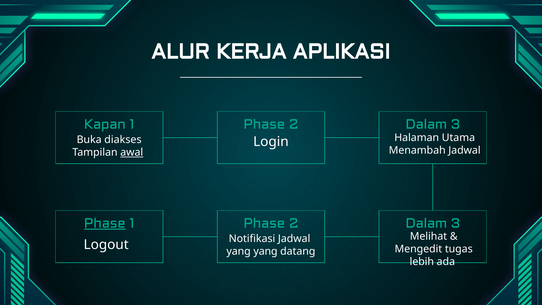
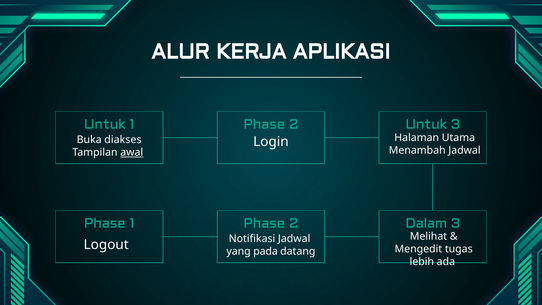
Kapan: Kapan -> Untuk (105, 124)
Dalam: Dalam -> Untuk (426, 124)
Phase underline: present -> none (105, 223)
yang yang: yang -> pada (266, 251)
